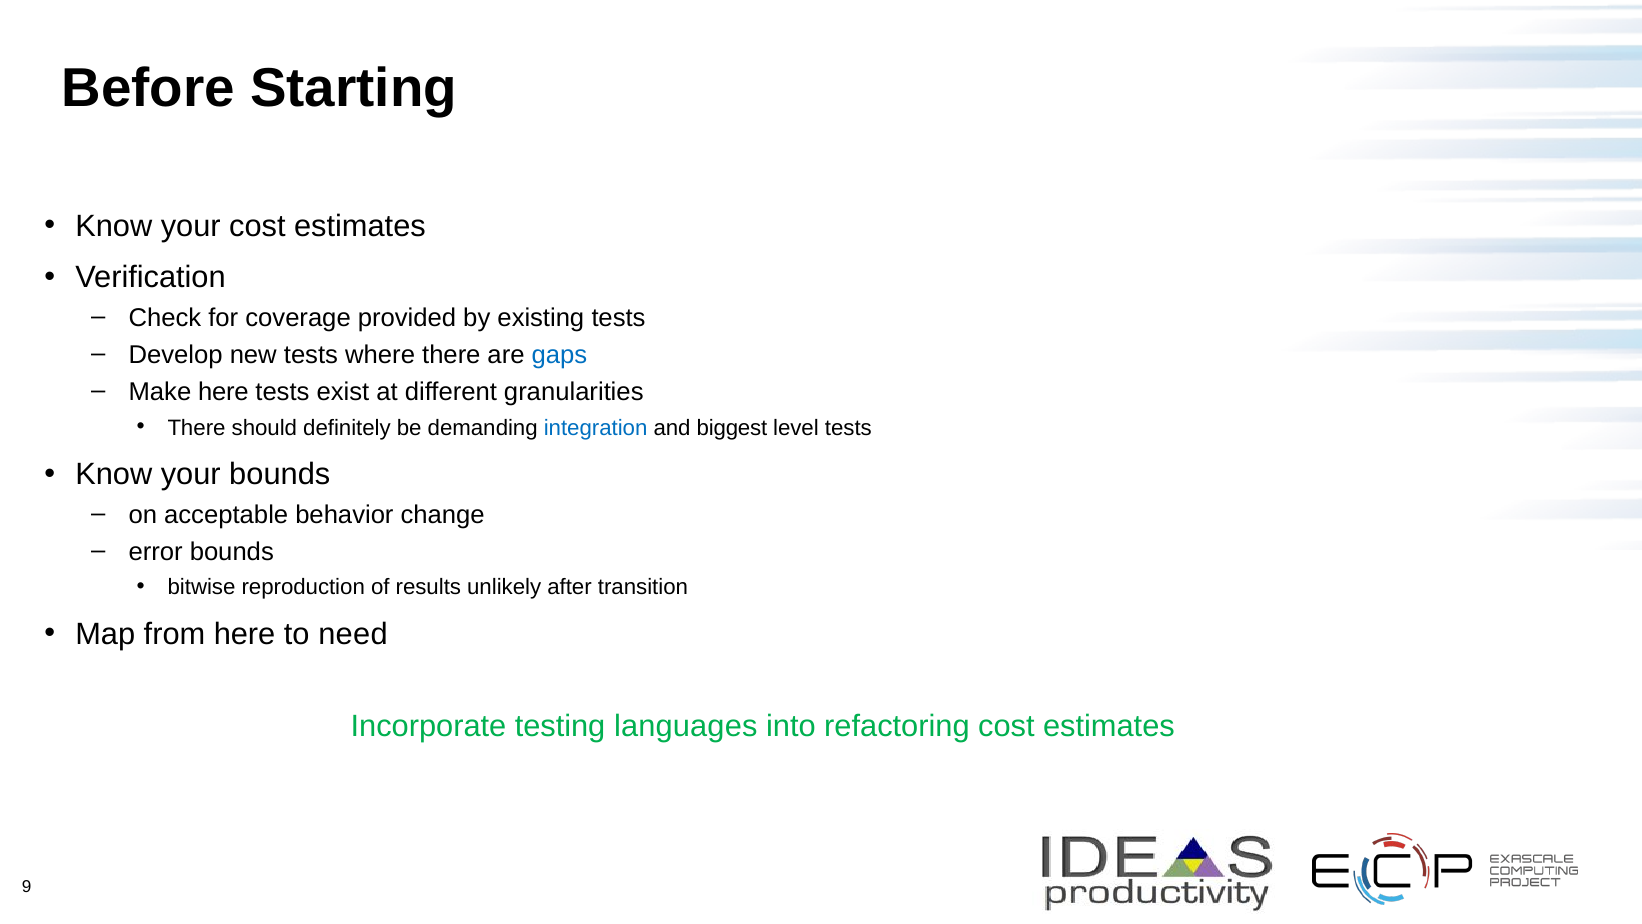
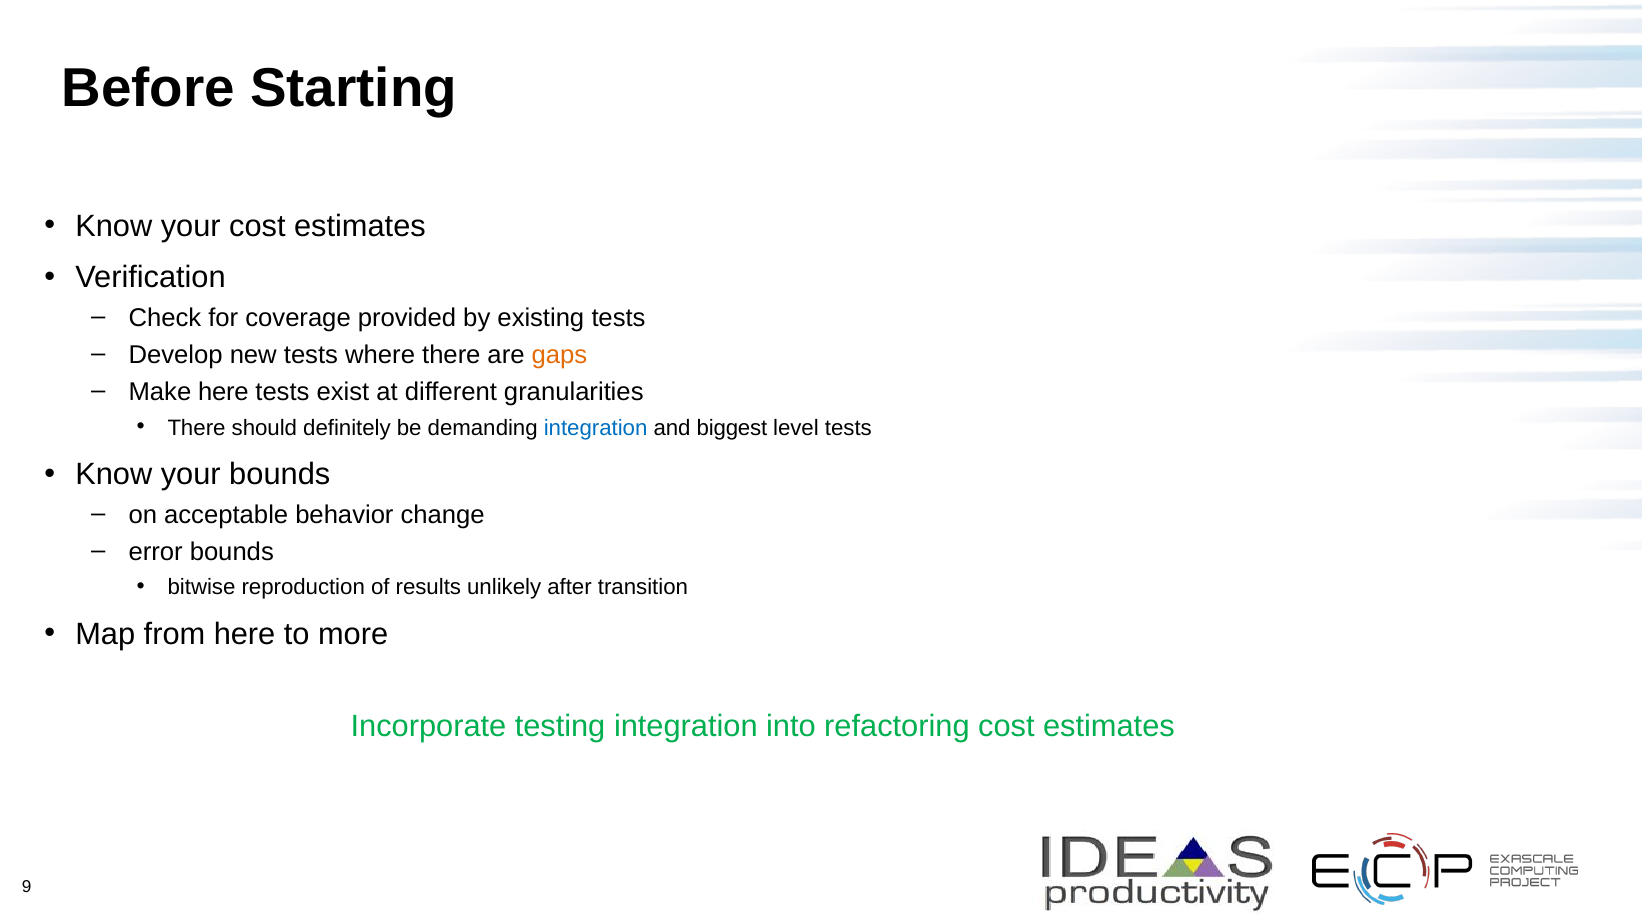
gaps colour: blue -> orange (559, 355)
need: need -> more (353, 634)
testing languages: languages -> integration (686, 726)
